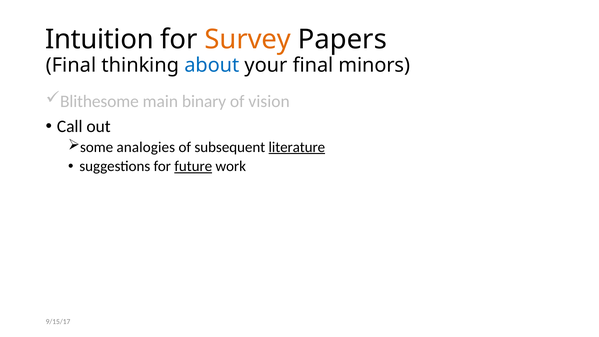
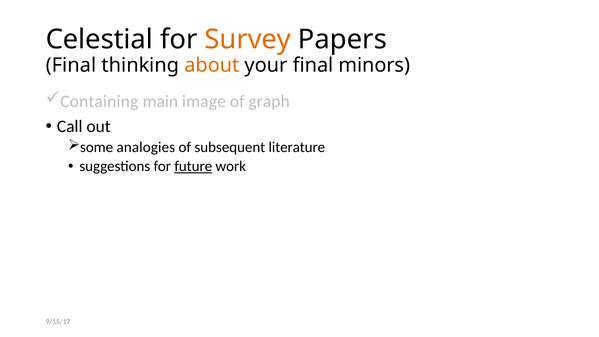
Intuition: Intuition -> Celestial (99, 40)
about colour: blue -> orange (212, 65)
Blithesome: Blithesome -> Containing (99, 101)
binary: binary -> image (204, 101)
vision: vision -> graph (269, 101)
literature underline: present -> none (297, 147)
